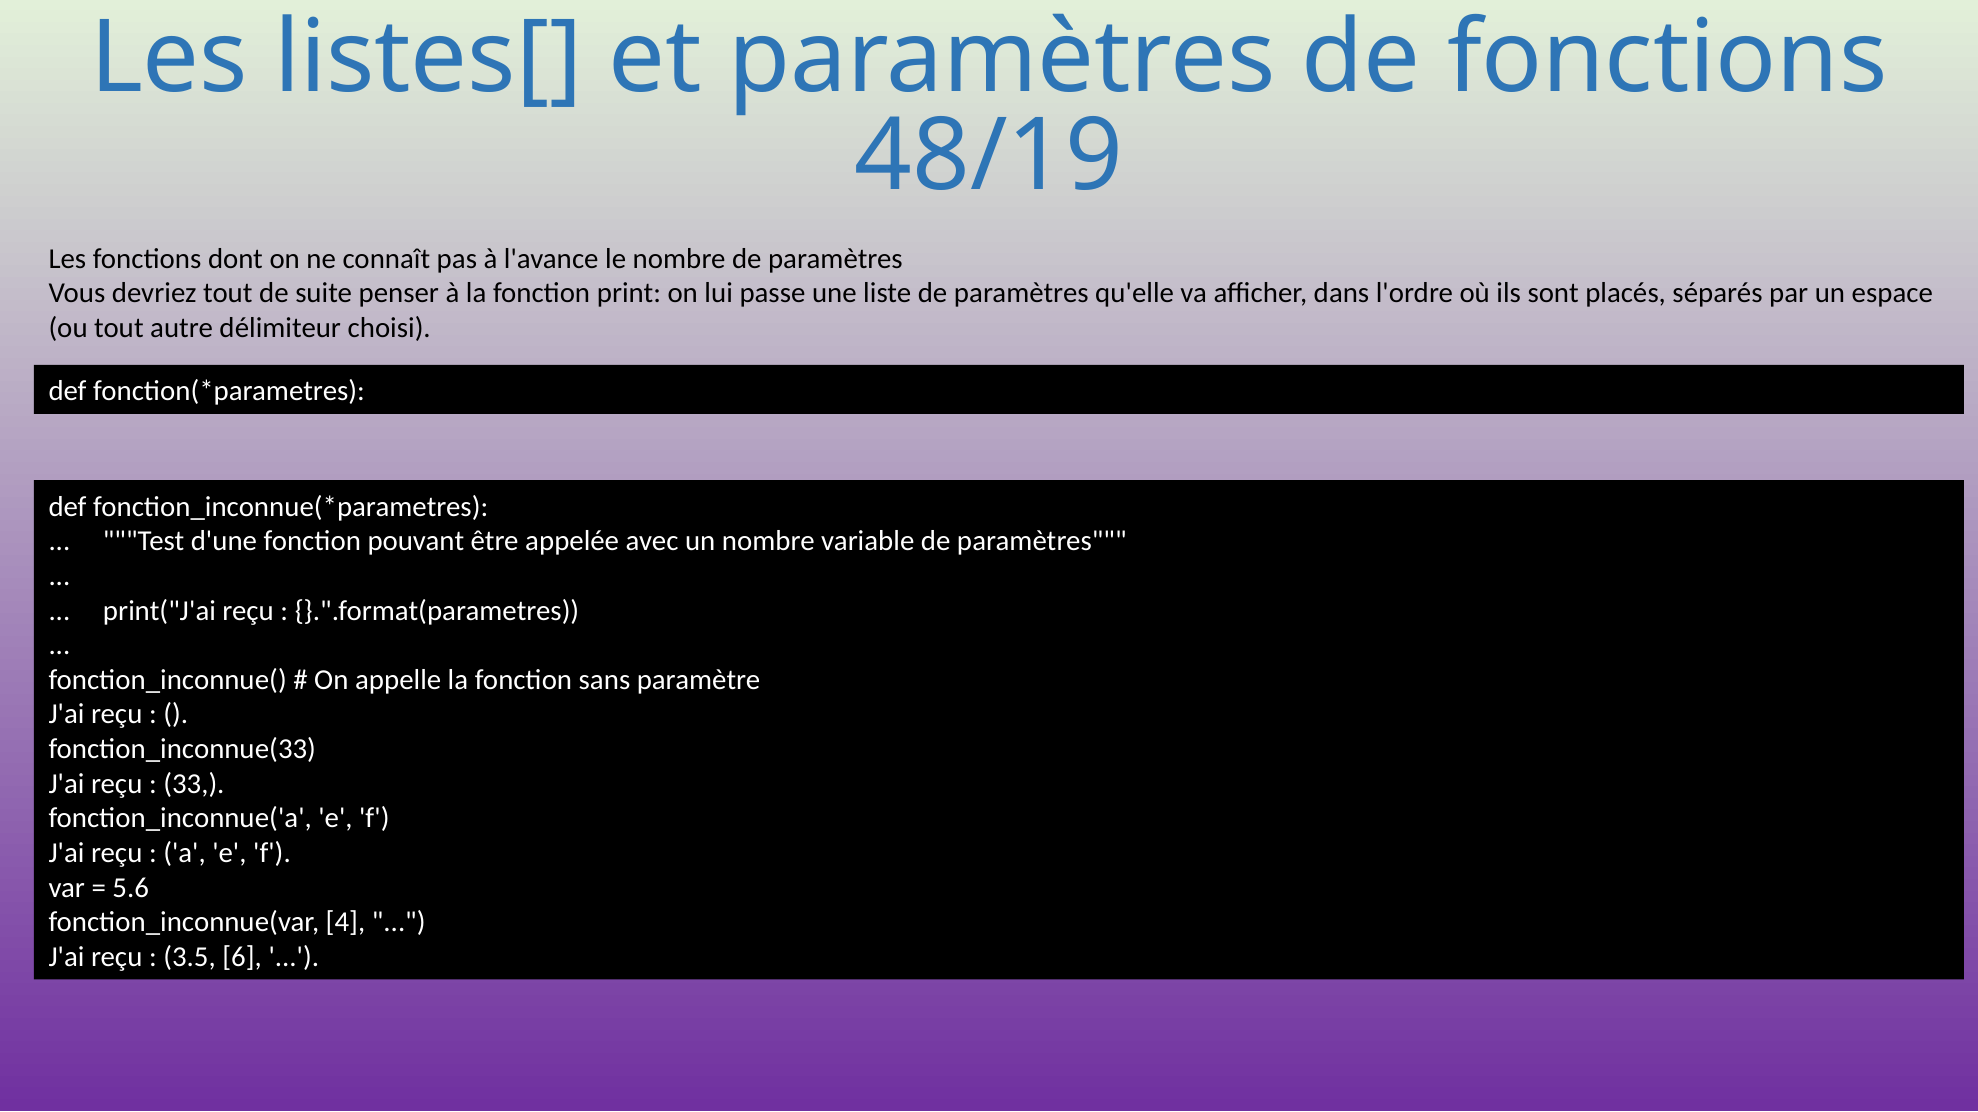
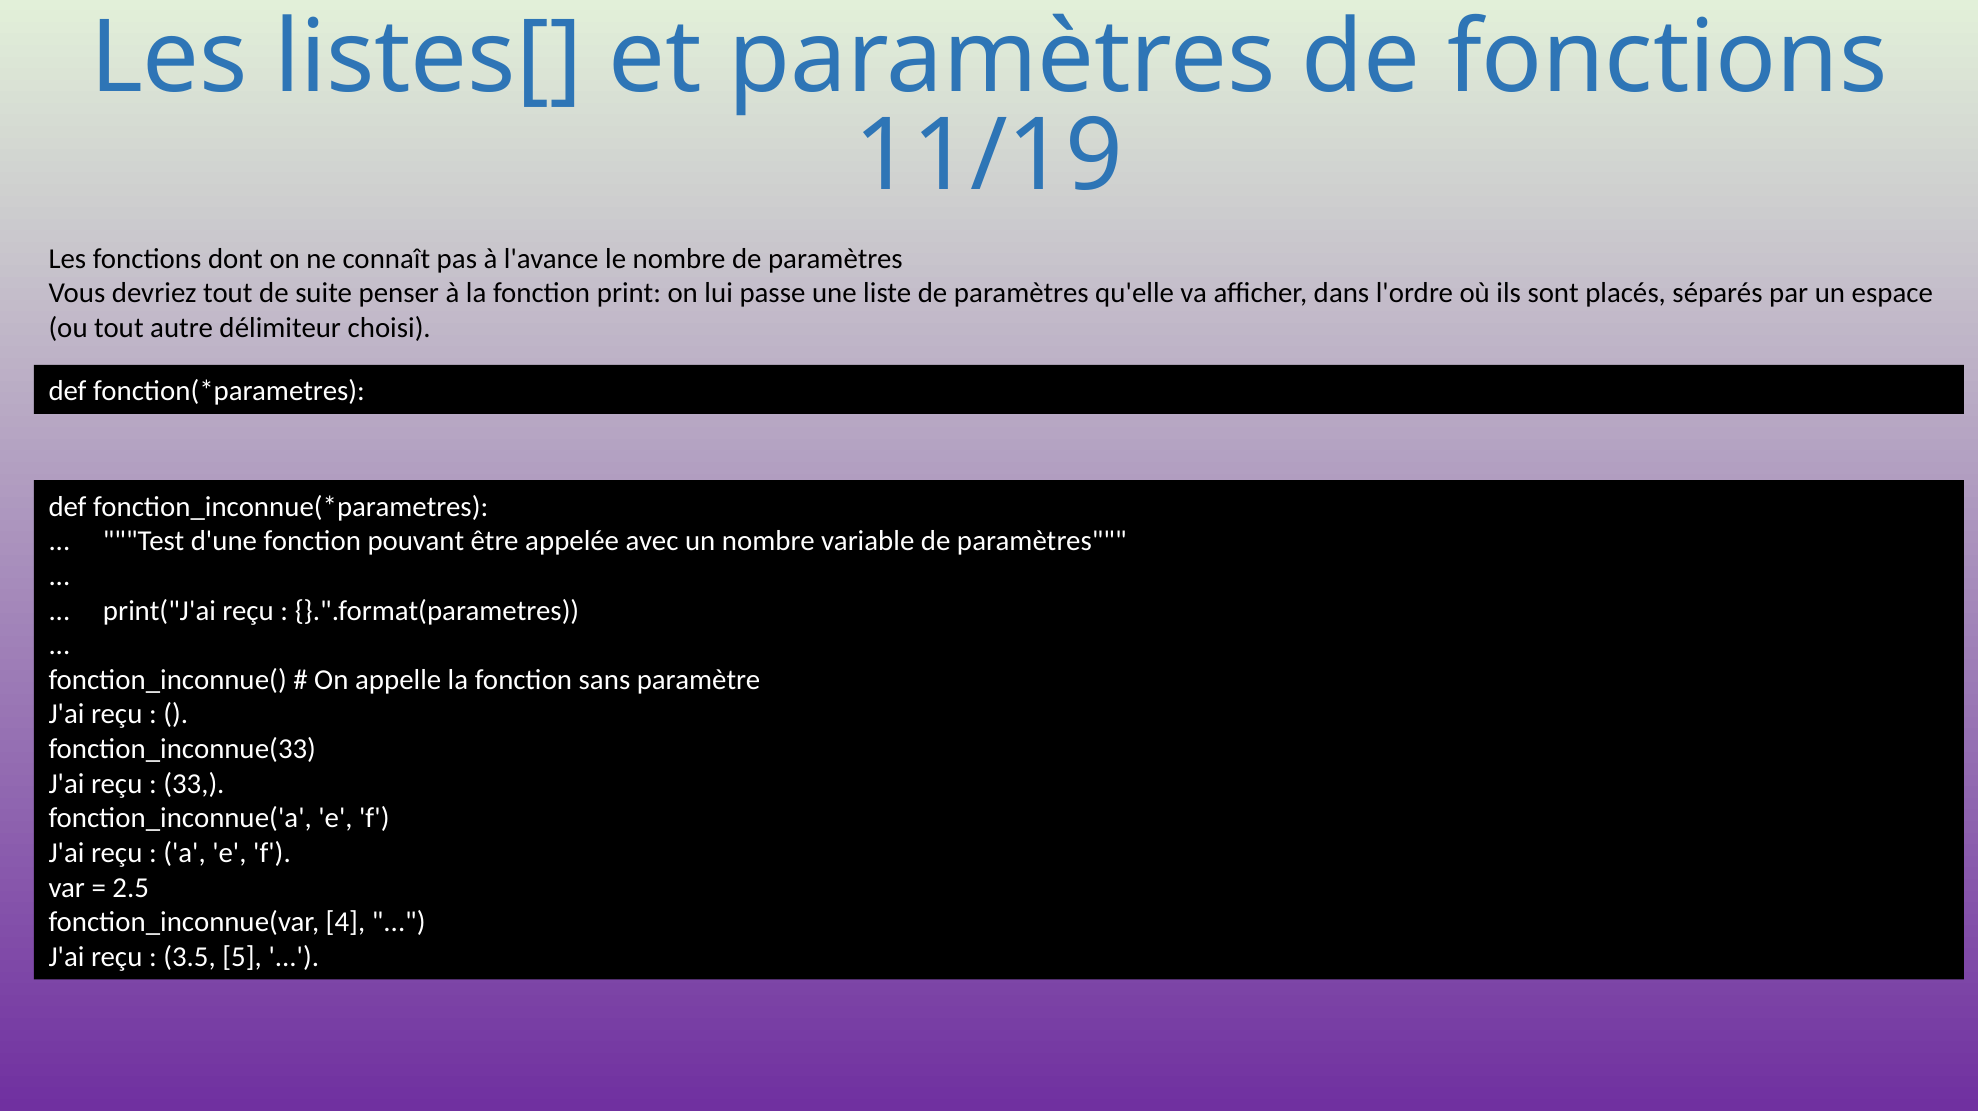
48/19: 48/19 -> 11/19 (989, 157)
5.6: 5.6 -> 2.5 (131, 888)
6: 6 -> 5 (242, 957)
